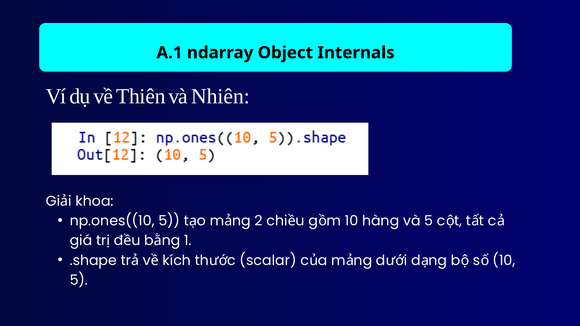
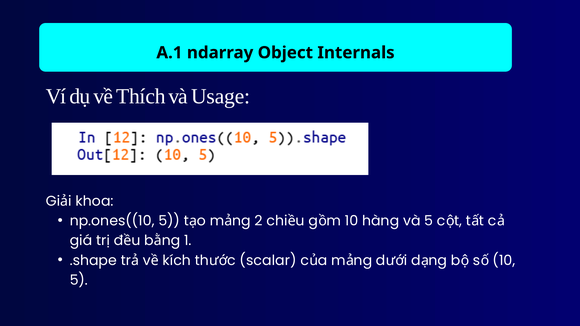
Thiên: Thiên -> Thích (141, 96)
Nhiên: Nhiên -> Usage (221, 96)
